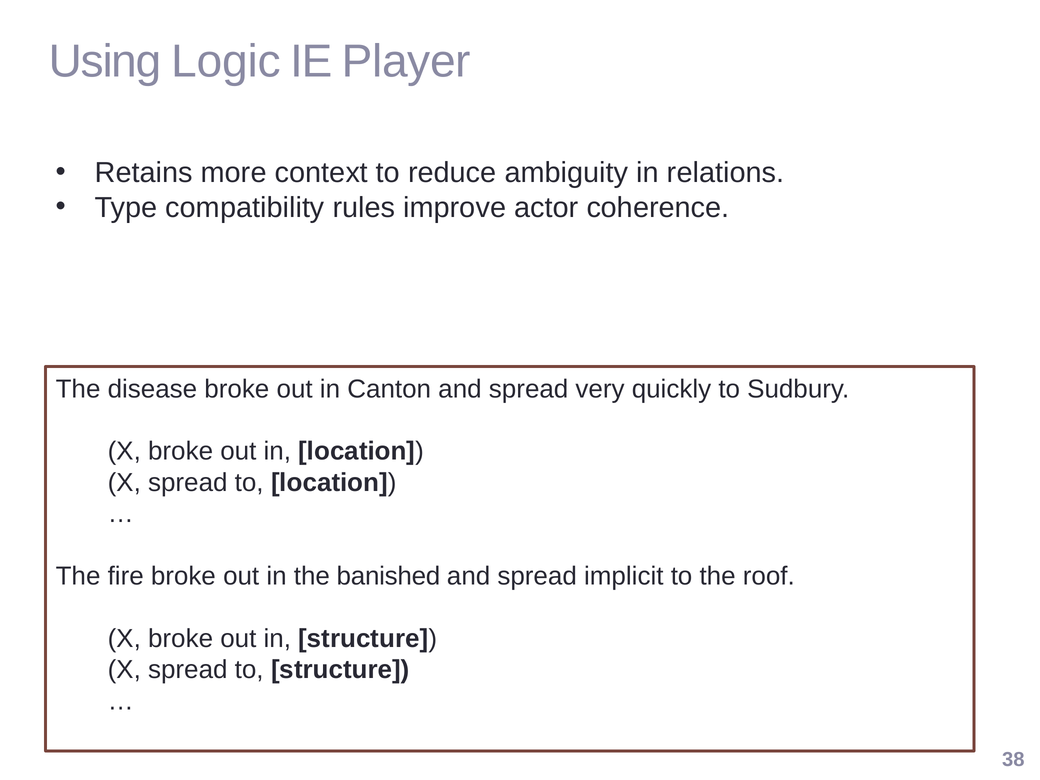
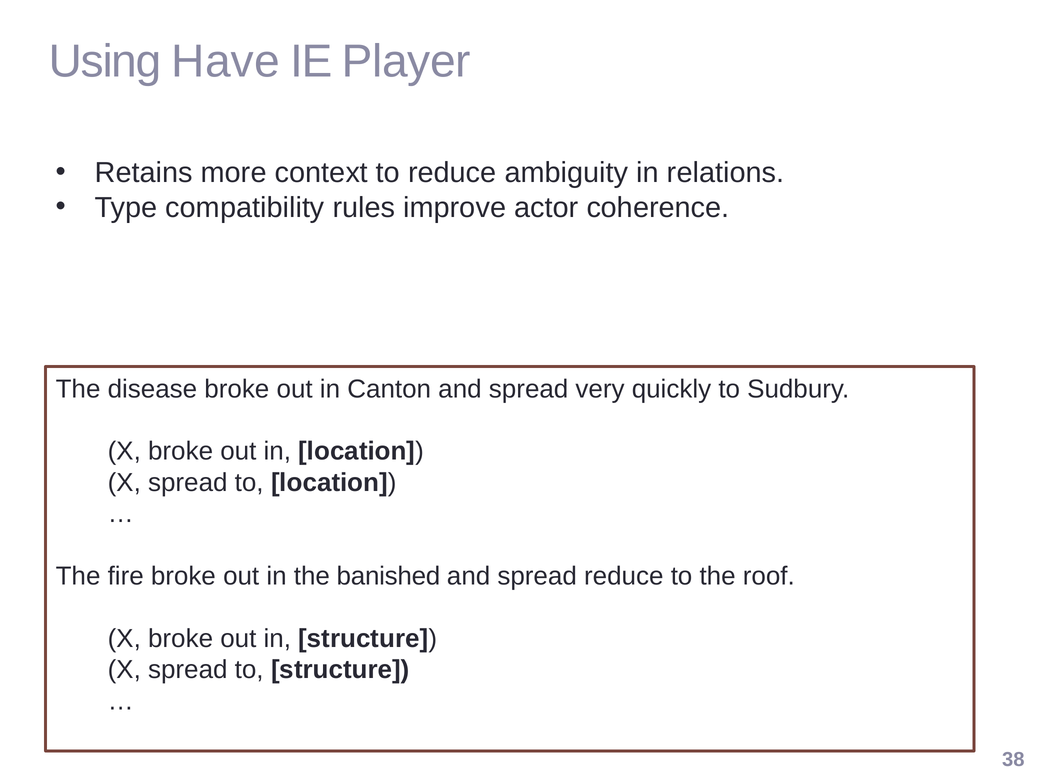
Logic: Logic -> Have (226, 61)
spread implicit: implicit -> reduce (624, 576)
